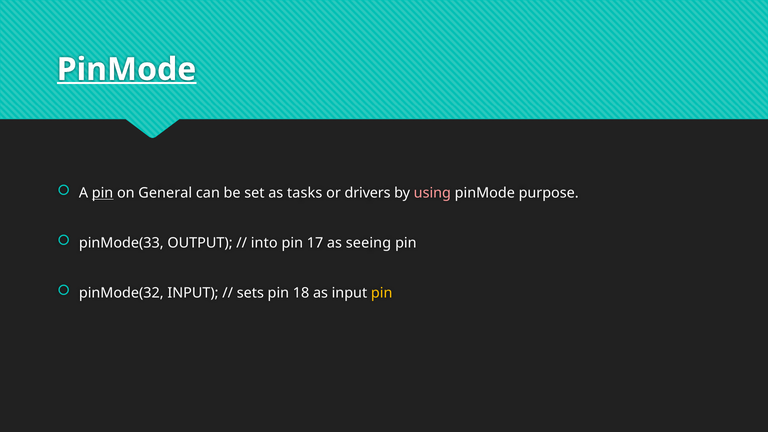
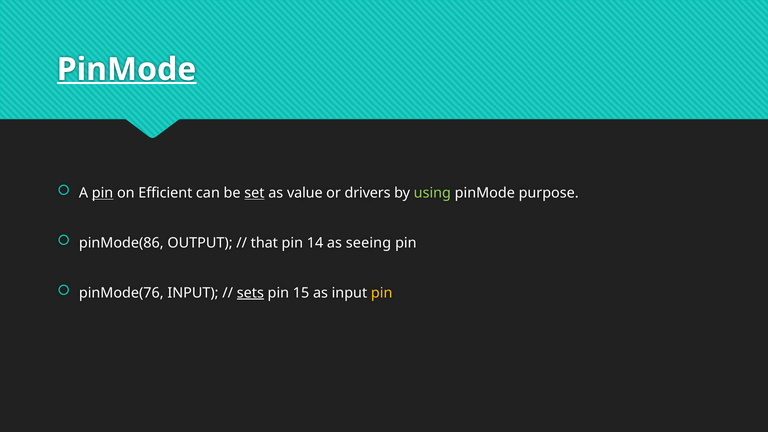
General: General -> Efficient (165, 193)
set underline: none -> present (254, 193)
tasks: tasks -> value (305, 193)
using colour: pink -> light green (432, 193)
pinMode(33: pinMode(33 -> pinMode(86 (121, 243)
into: into -> that (264, 243)
17: 17 -> 14 (315, 243)
pinMode(32: pinMode(32 -> pinMode(76 (121, 293)
sets underline: none -> present (250, 293)
18: 18 -> 15 (301, 293)
